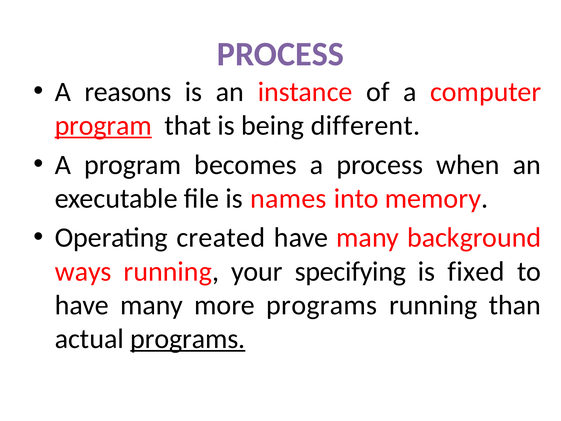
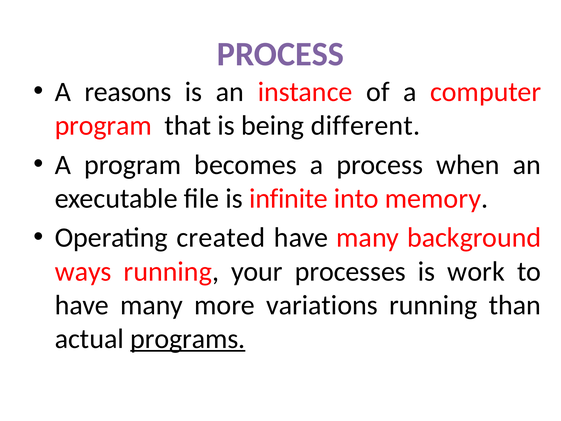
program underline: present -> none (103, 125)
names: names -> infinite (289, 198)
specifying: specifying -> processes (350, 271)
fixed: fixed -> work (476, 271)
more programs: programs -> variations (322, 305)
